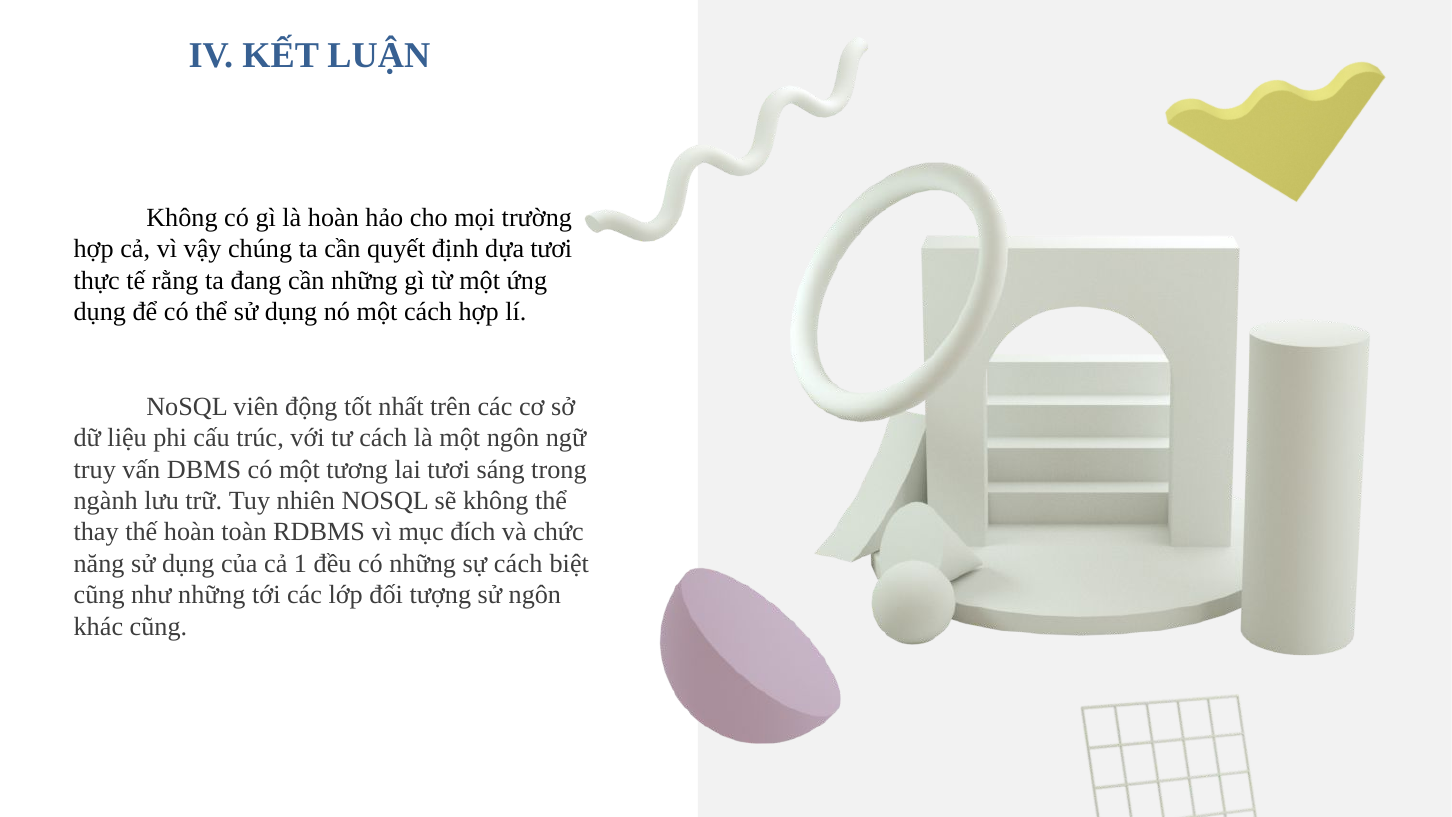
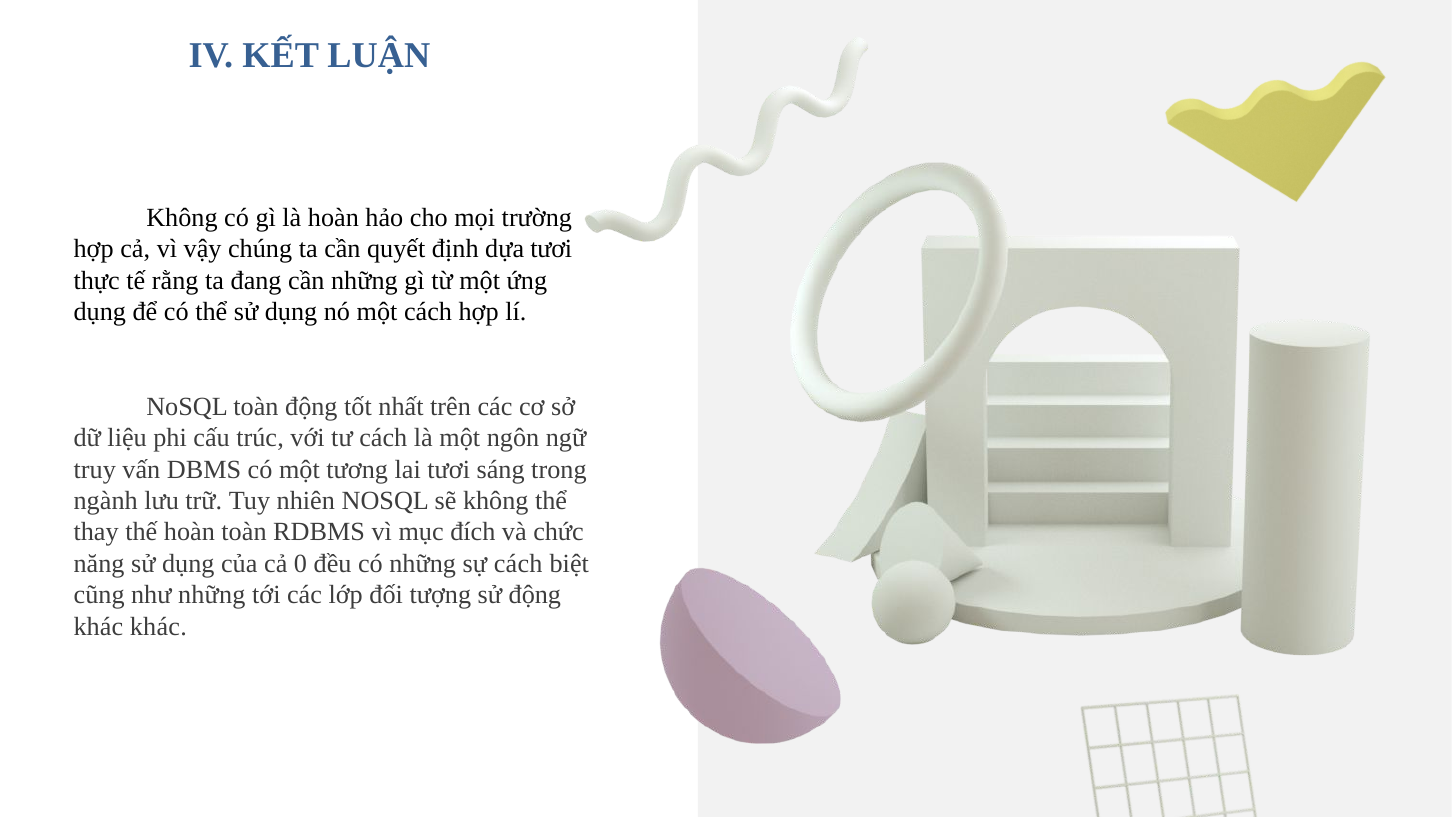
NoSQL viên: viên -> toàn (256, 406)
1: 1 -> 0 (300, 564)
sử ngôn: ngôn -> động (535, 595)
khác cũng: cũng -> khác (158, 626)
